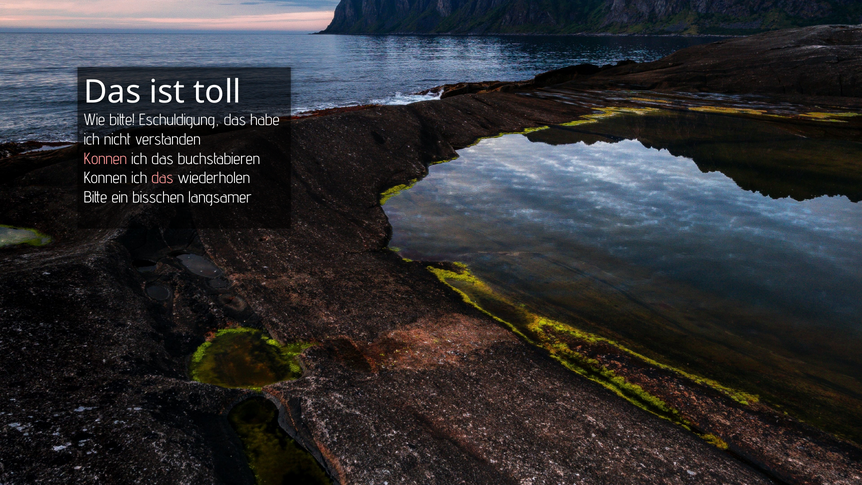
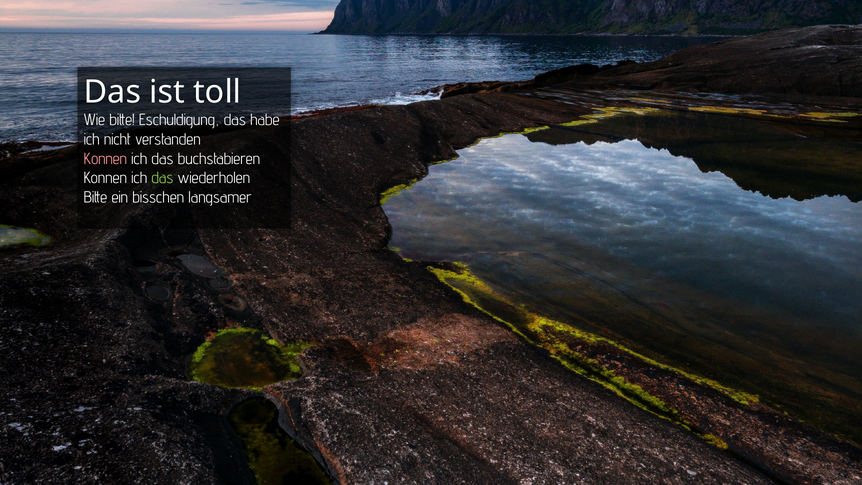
das colour: pink -> light green (162, 178)
